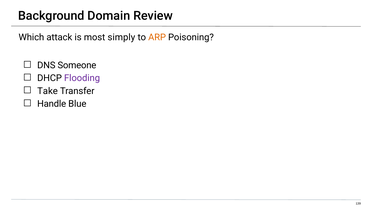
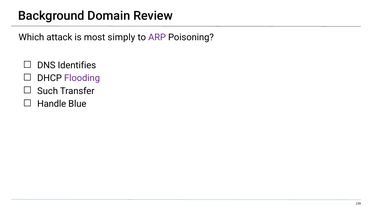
ARP colour: orange -> purple (157, 37)
Someone: Someone -> Identifies (77, 65)
Take: Take -> Such (48, 91)
